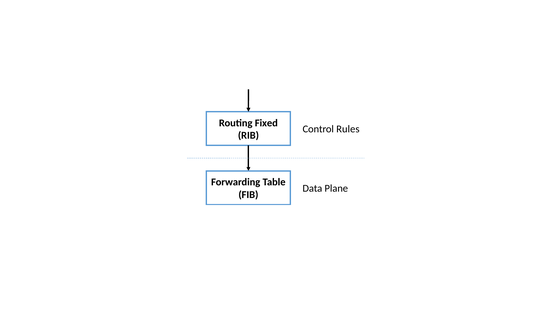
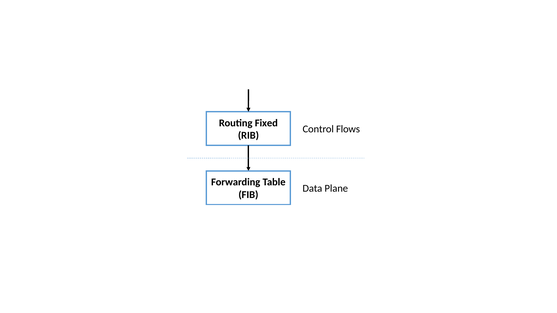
Rules: Rules -> Flows (348, 129)
